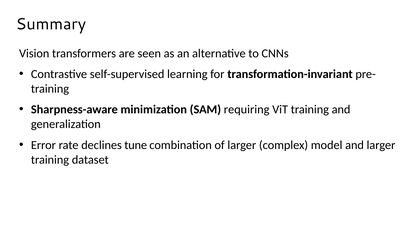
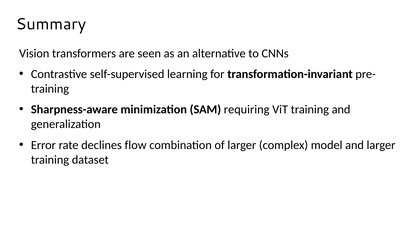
tune: tune -> flow (136, 145)
